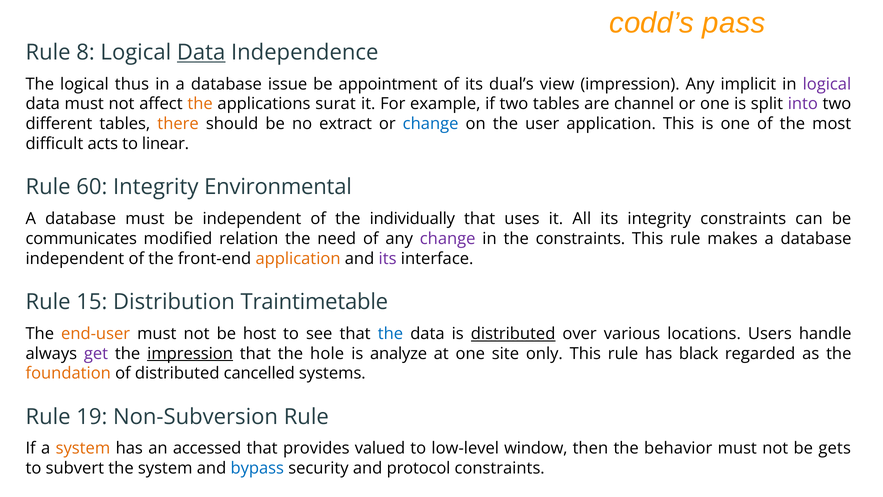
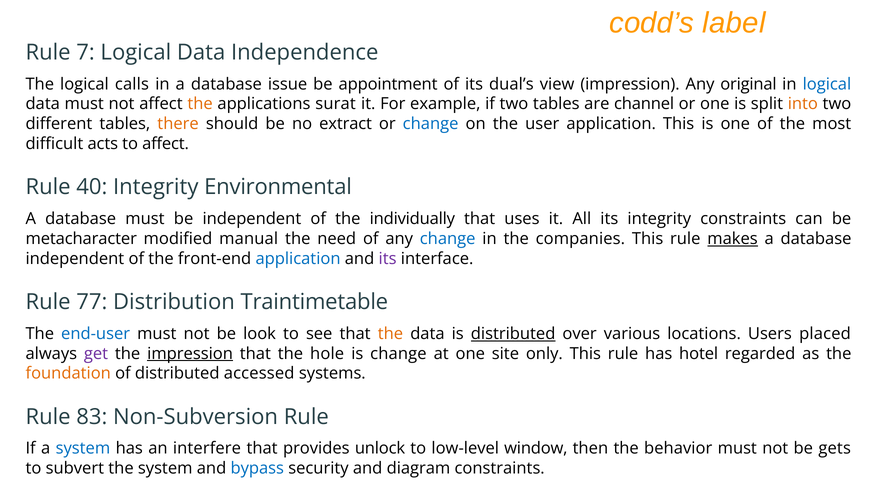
pass: pass -> label (734, 23)
8: 8 -> 7 (86, 52)
Data underline: present -> none (201, 52)
thus: thus -> calls (132, 84)
implicit: implicit -> original (748, 84)
logical colour: purple -> blue (827, 84)
into colour: purple -> orange (803, 104)
to linear: linear -> affect (166, 144)
60: 60 -> 40 (92, 187)
communicates: communicates -> metacharacter (81, 239)
relation: relation -> manual (249, 239)
change colour: purple -> blue (448, 239)
the constraints: constraints -> companies (580, 239)
makes underline: none -> present (733, 239)
application colour: orange -> blue (298, 258)
15: 15 -> 77 (92, 302)
end-user colour: orange -> blue (96, 333)
host: host -> look (260, 333)
the colour: blue -> orange (390, 333)
handle: handle -> placed (825, 333)
is analyze: analyze -> change (398, 353)
black: black -> hotel (699, 353)
cancelled: cancelled -> accessed (259, 373)
19: 19 -> 83 (92, 417)
system colour: orange -> blue (83, 448)
accessed: accessed -> interfere (207, 448)
valued: valued -> unlock (380, 448)
protocol: protocol -> diagram (418, 468)
